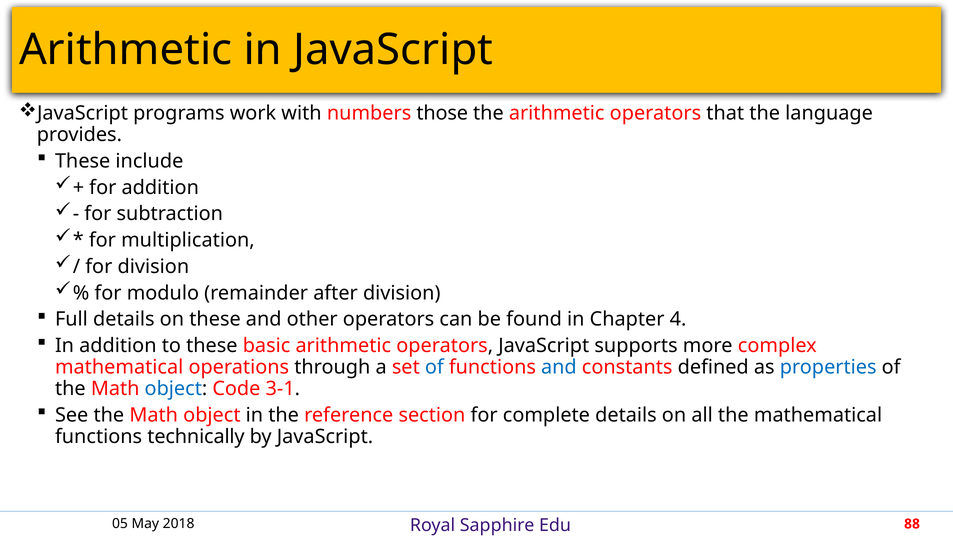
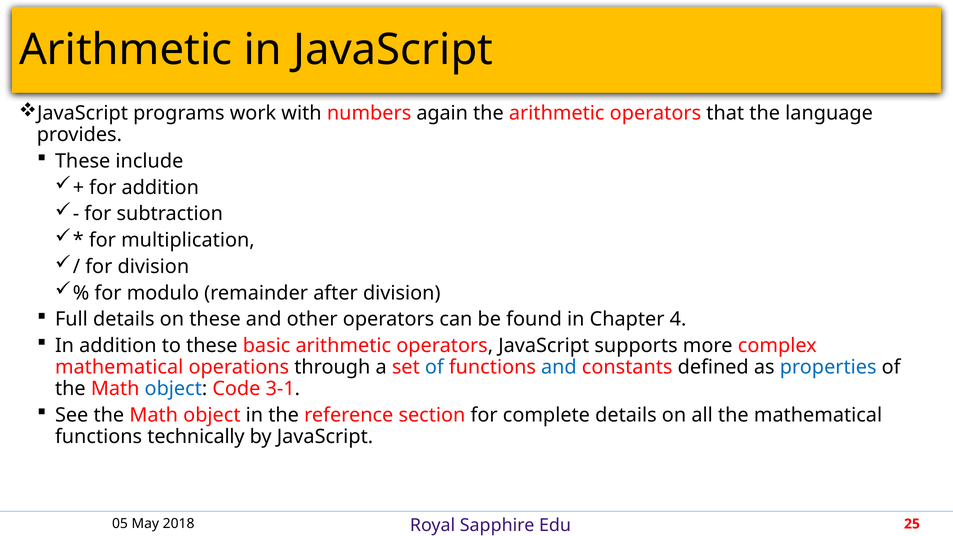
those: those -> again (442, 113)
88: 88 -> 25 (912, 524)
